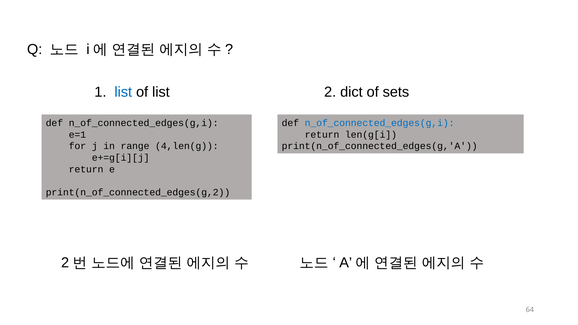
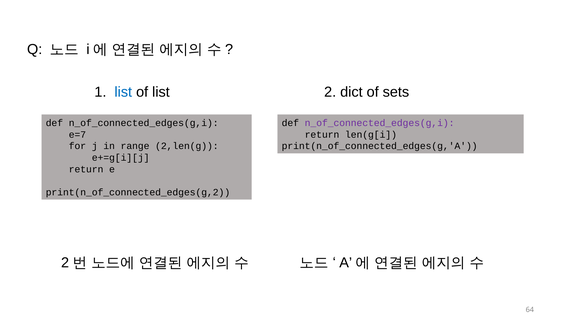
n_of_connected_edges(g,i colour: blue -> purple (380, 123)
e=1: e=1 -> e=7 (77, 135)
4,len(g: 4,len(g -> 2,len(g (187, 146)
